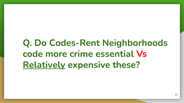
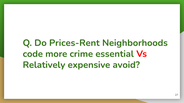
Codes-Rent: Codes-Rent -> Prices-Rent (74, 43)
Relatively underline: present -> none (44, 65)
these: these -> avoid (126, 65)
